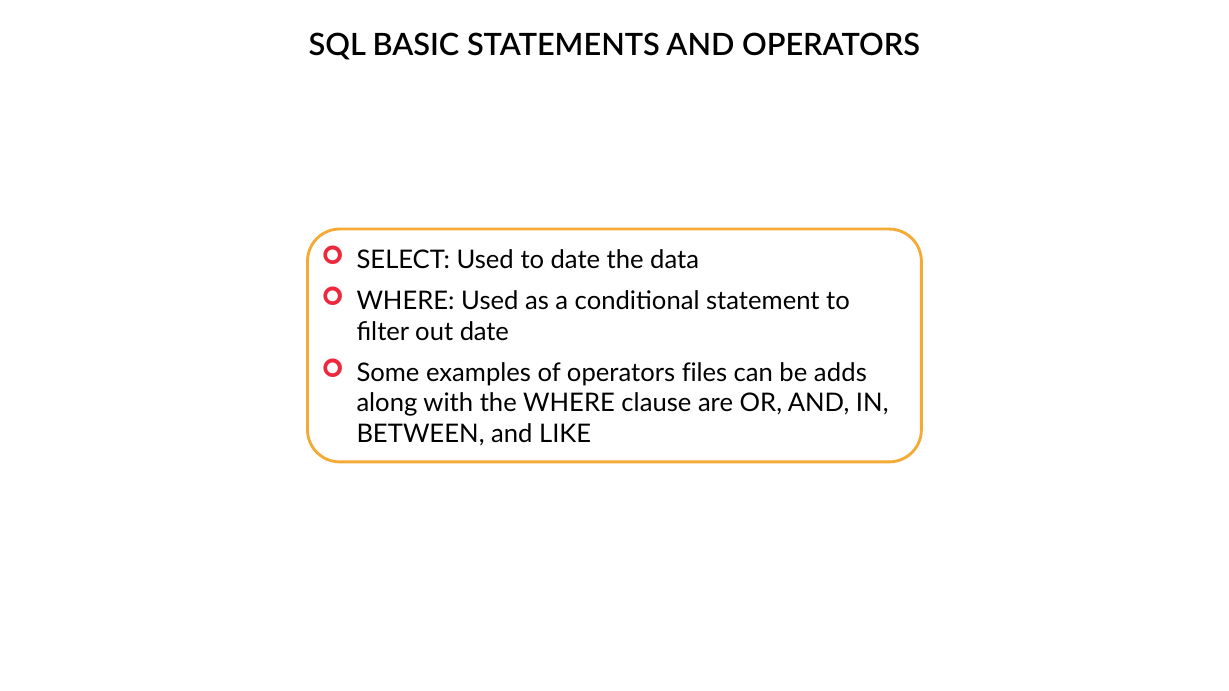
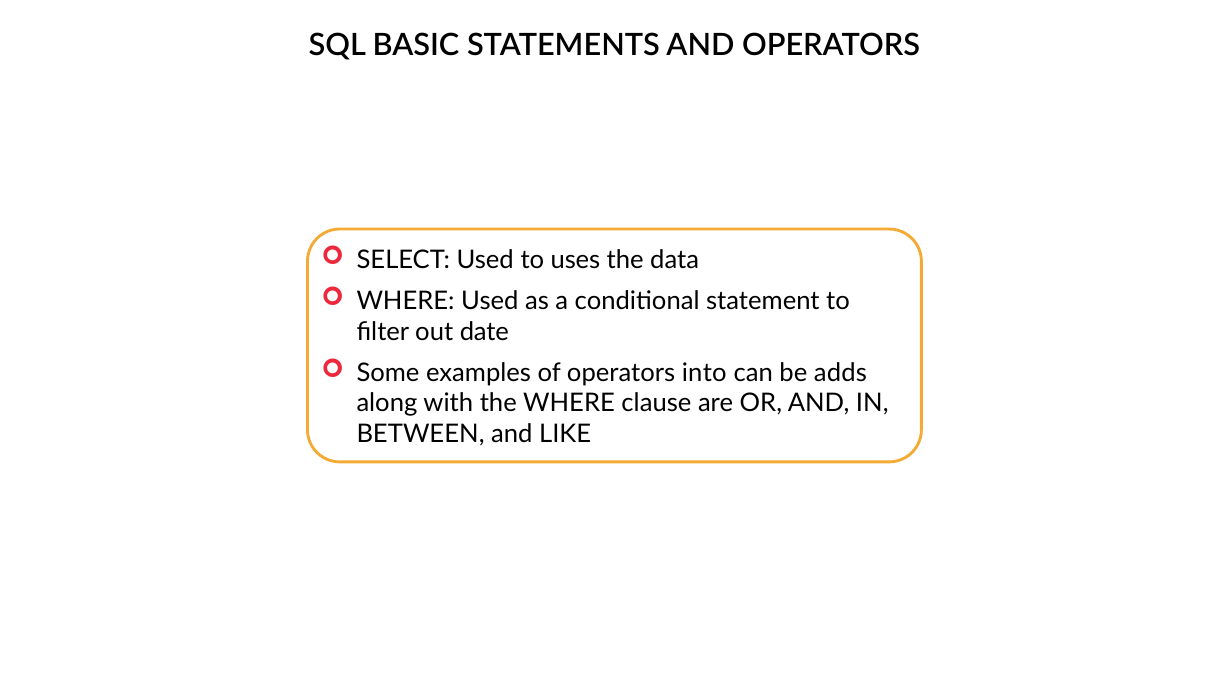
to date: date -> uses (575, 260)
files: files -> into (704, 373)
